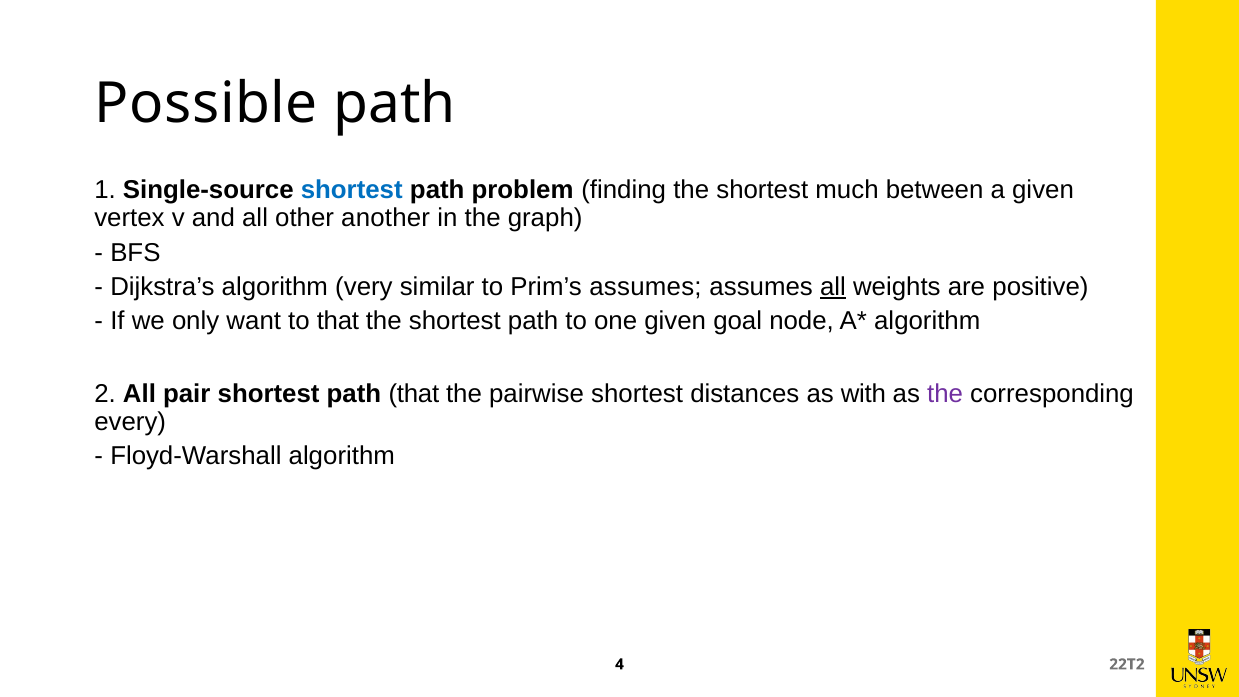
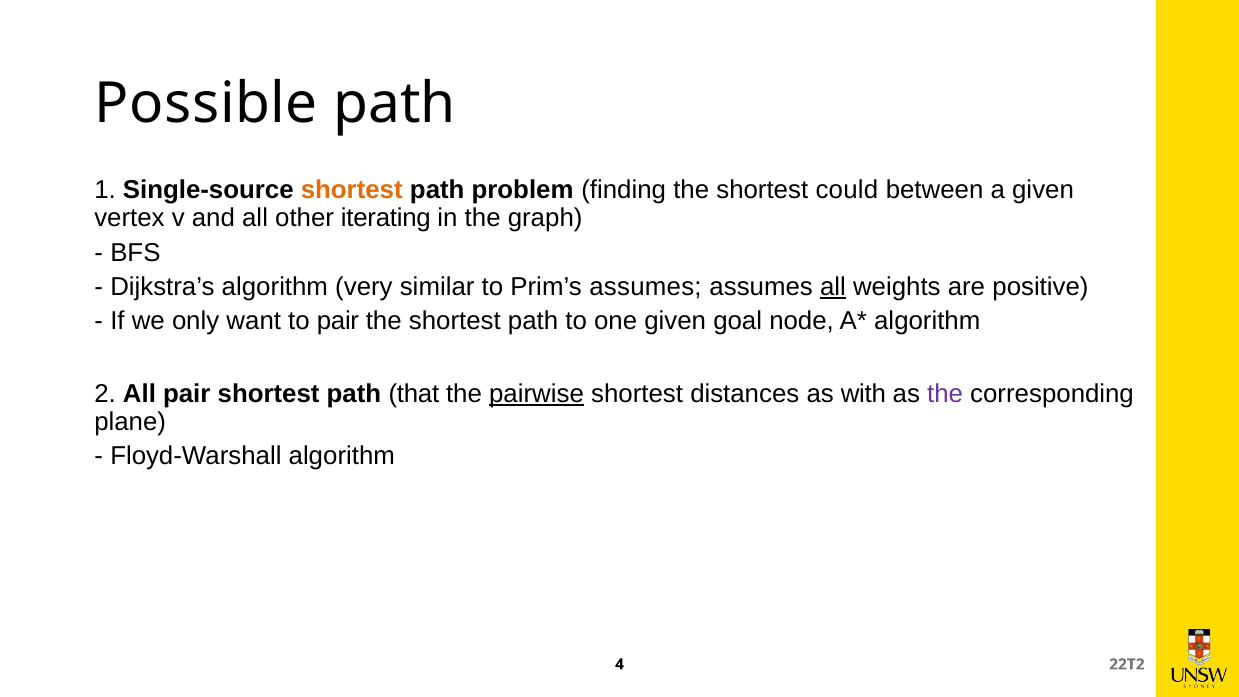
shortest colour: blue -> orange (352, 190)
much: much -> could (847, 190)
another: another -> iterating (386, 218)
to that: that -> pair (338, 321)
pairwise underline: none -> present (537, 394)
every: every -> plane (130, 422)
